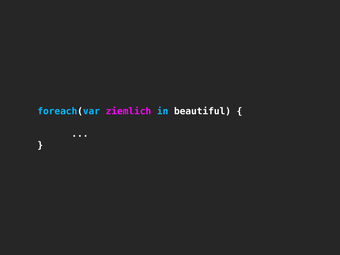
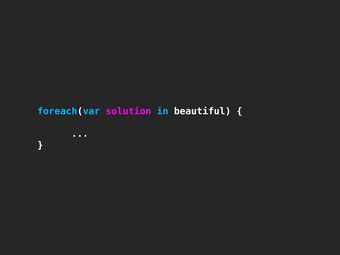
ziemlich: ziemlich -> solution (128, 111)
